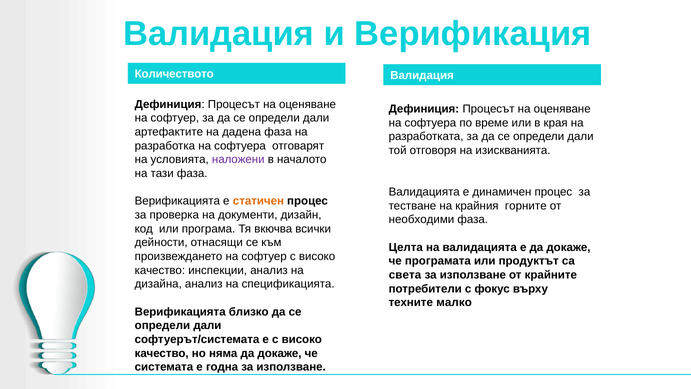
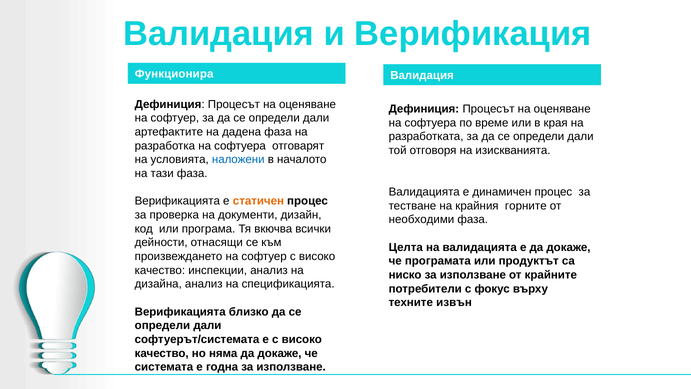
Количеството: Количеството -> Функционира (174, 74)
наложени colour: purple -> blue (238, 160)
света: света -> ниско (405, 275)
малко: малко -> извън (454, 302)
